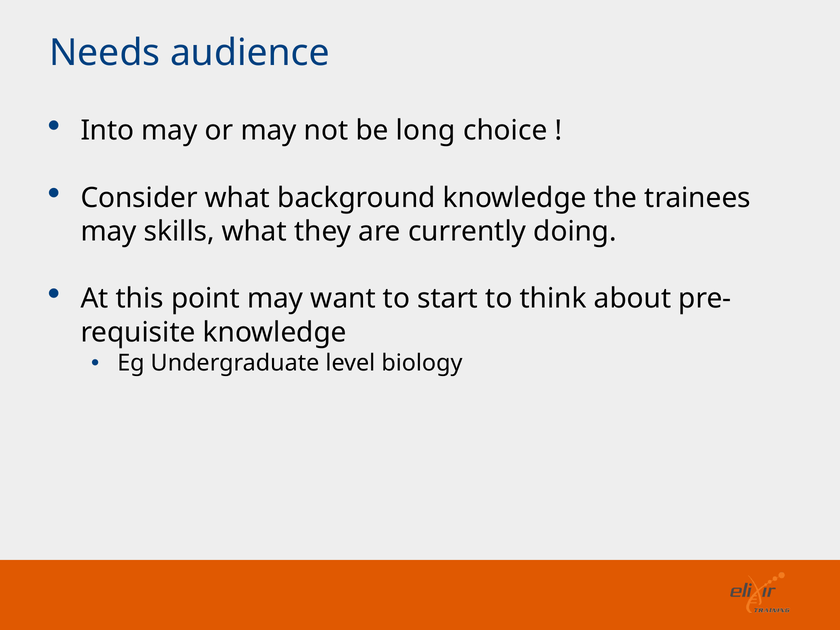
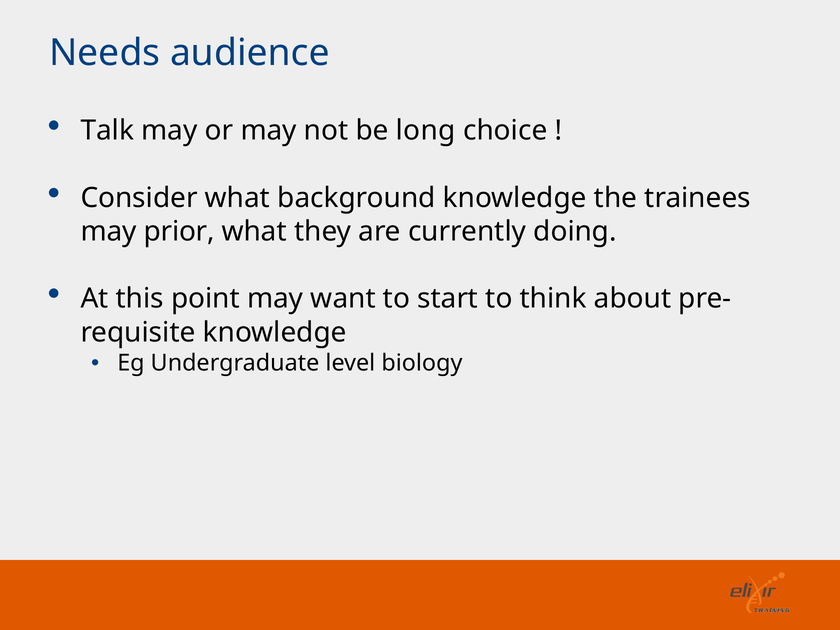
Into: Into -> Talk (107, 131)
skills: skills -> prior (179, 232)
